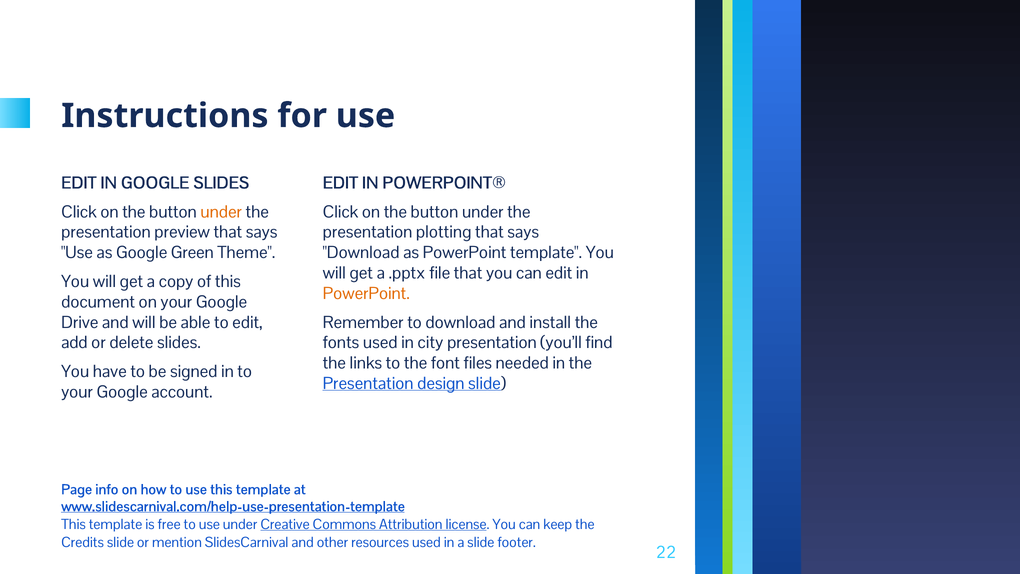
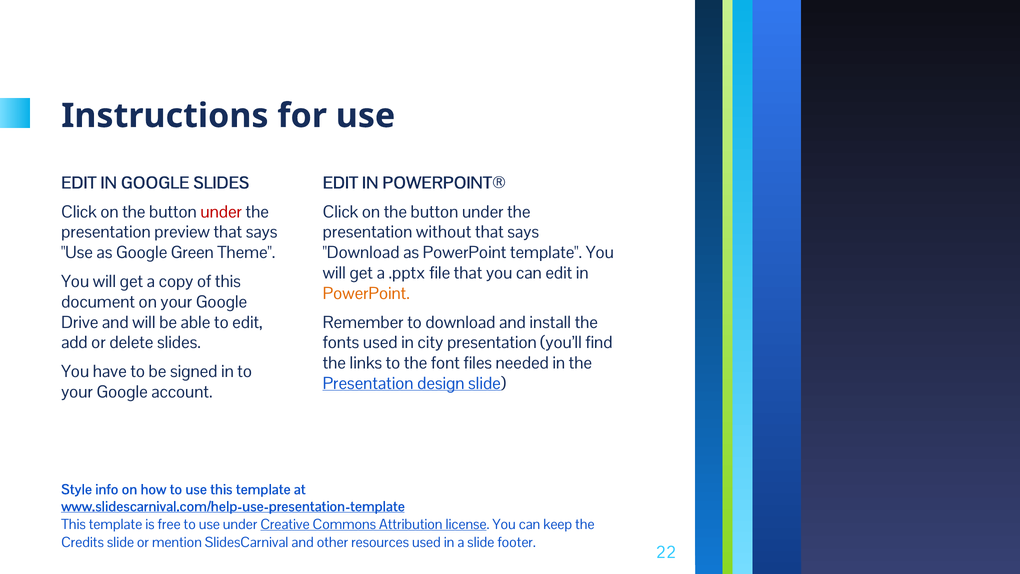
under colour: orange -> red (221, 212)
plotting: plotting -> without (444, 232)
Page: Page -> Style (77, 489)
